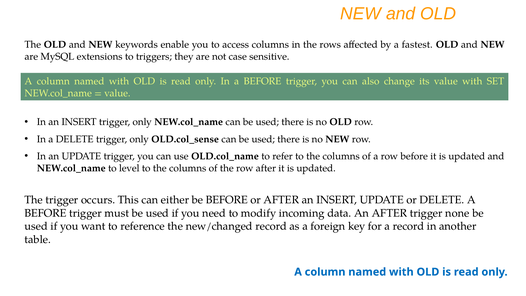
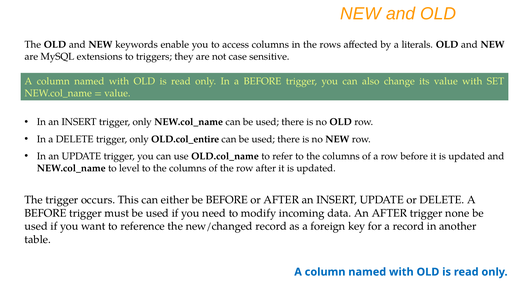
fastest: fastest -> literals (417, 45)
OLD.col_sense: OLD.col_sense -> OLD.col_entire (185, 139)
